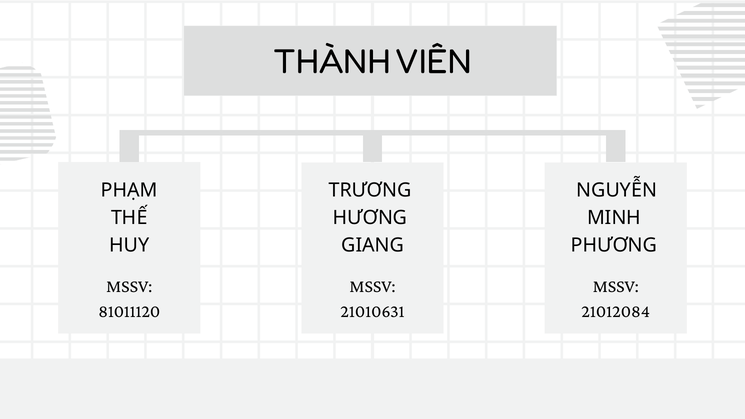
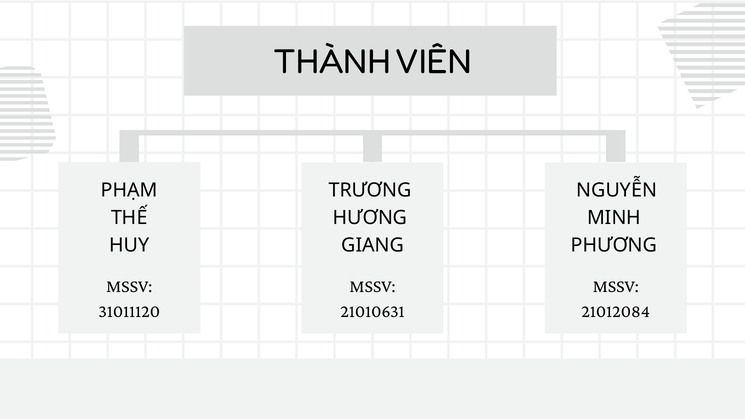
81011120: 81011120 -> 31011120 (129, 311)
